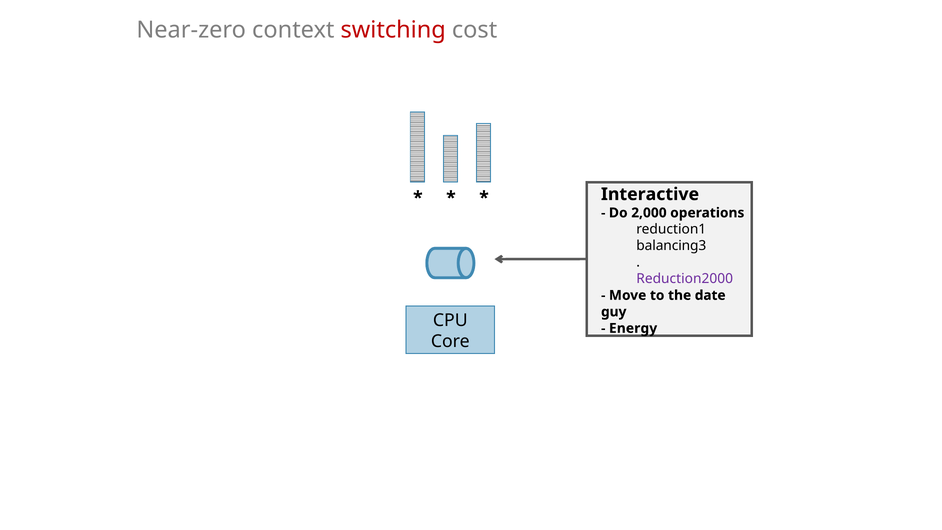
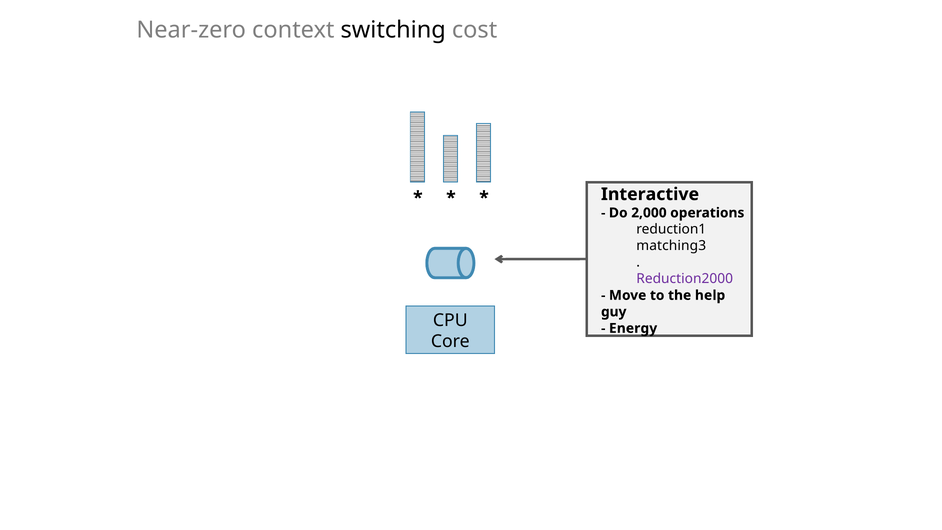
switching colour: red -> black (393, 30)
balancing3: balancing3 -> matching3 (671, 246)
date: date -> help (710, 295)
